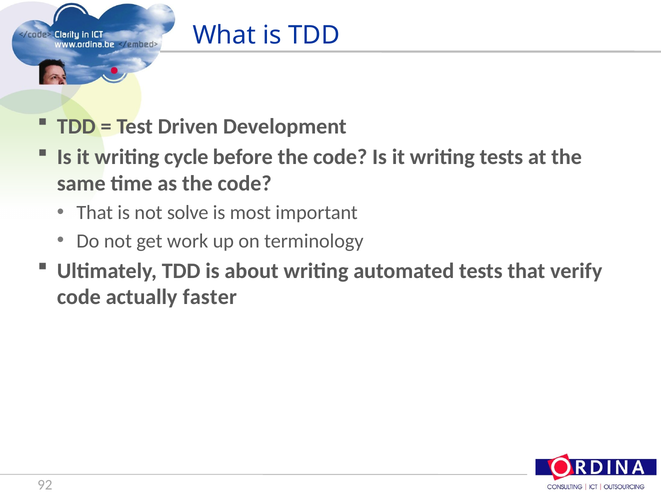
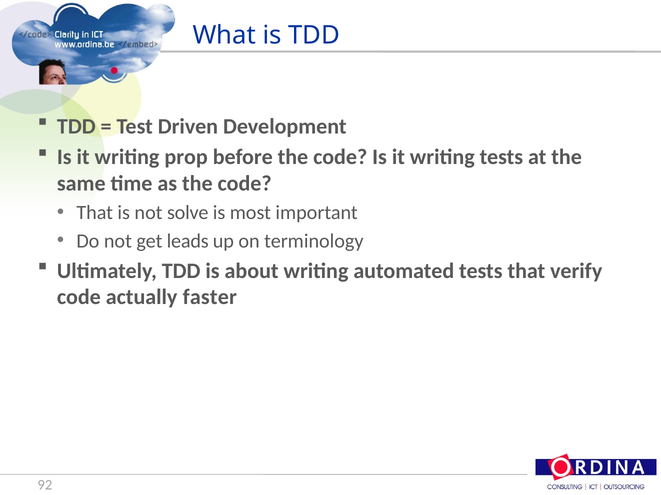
cycle: cycle -> prop (186, 157)
work: work -> leads (188, 241)
